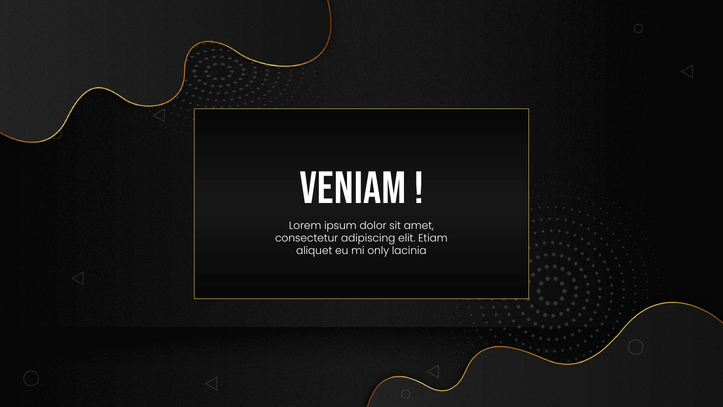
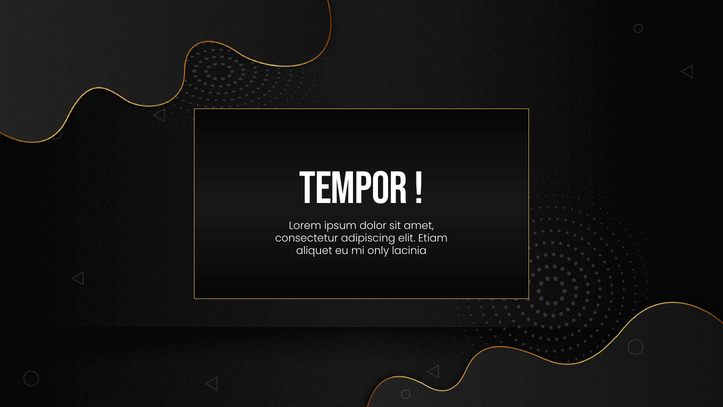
Veniam: Veniam -> Tempor (353, 188)
